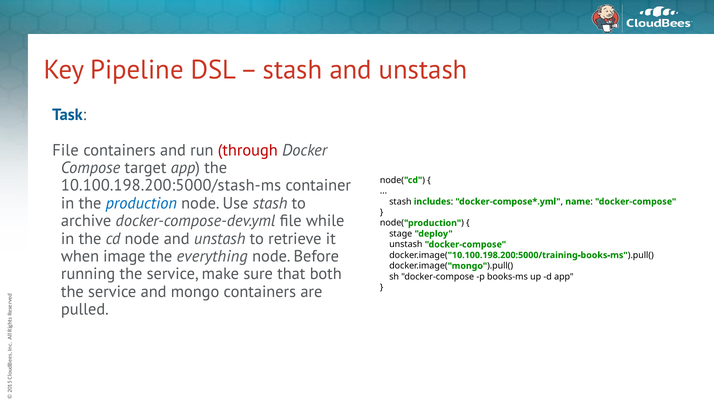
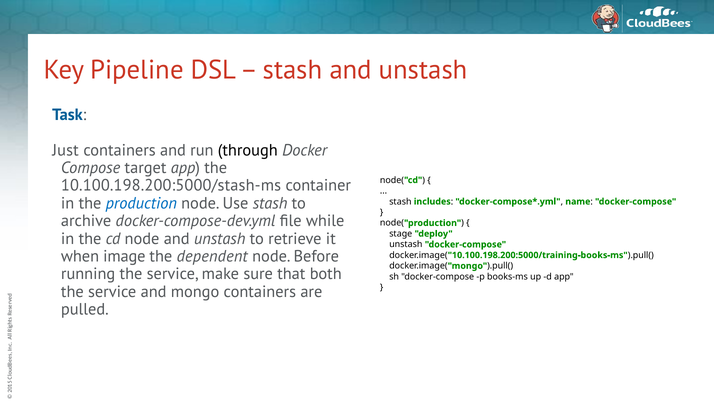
File: File -> Just (66, 150)
through colour: red -> black (248, 150)
everything: everything -> dependent (212, 256)
